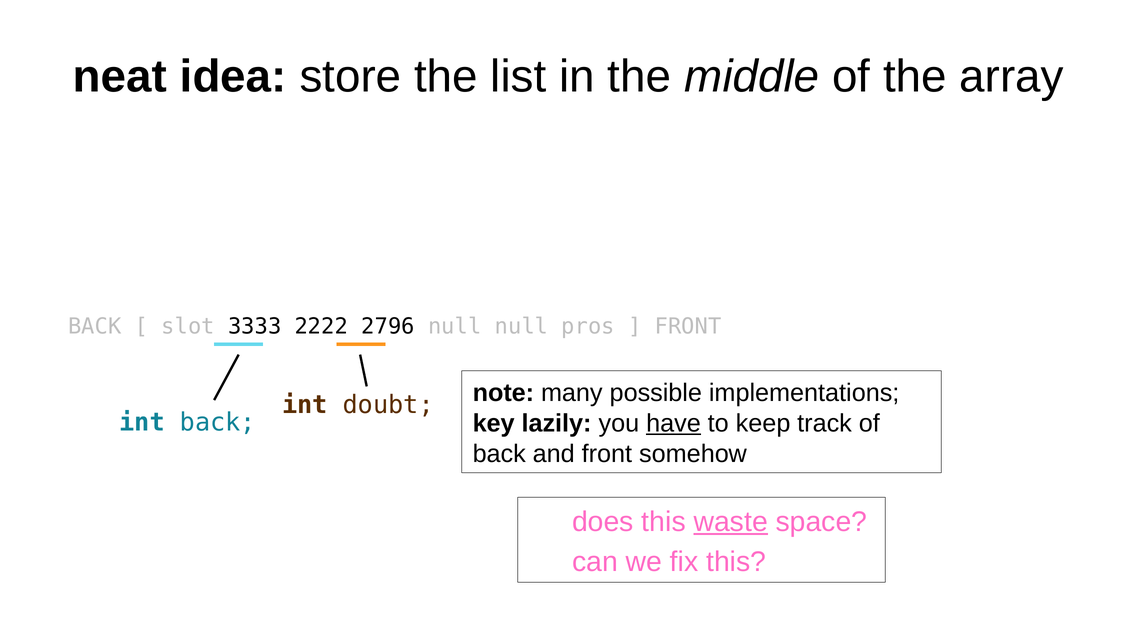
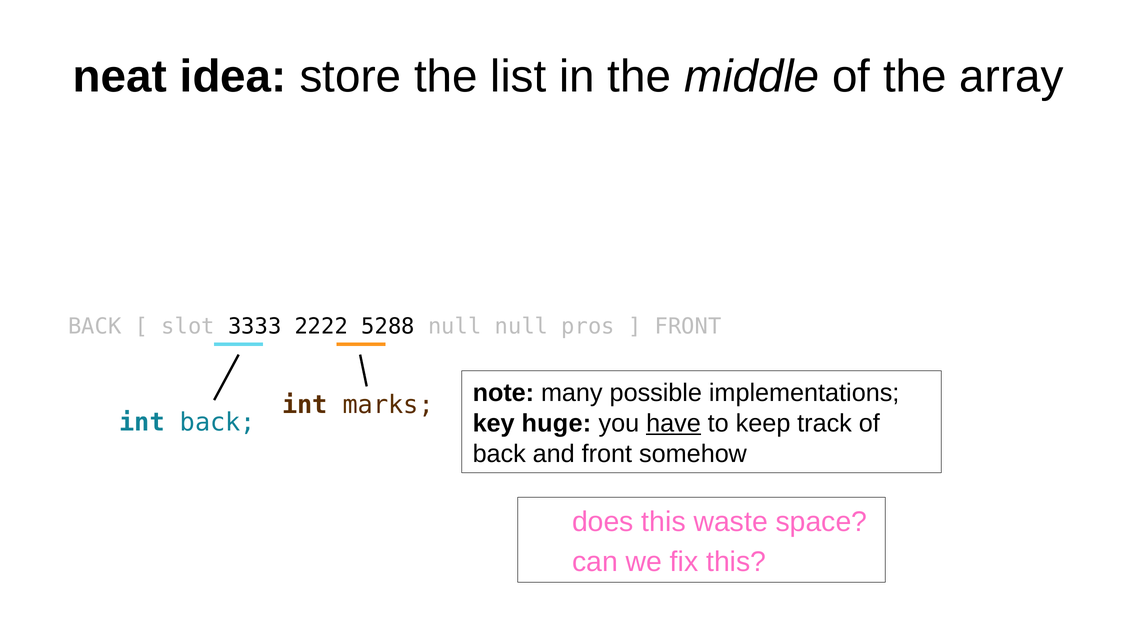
2796: 2796 -> 5288 (388, 326)
doubt: doubt -> marks (388, 405)
lazily: lazily -> huge (556, 423)
waste underline: present -> none (731, 521)
